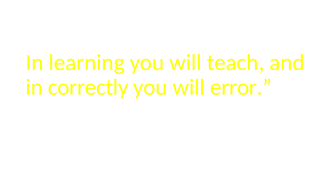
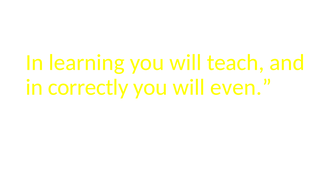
error: error -> even (241, 88)
